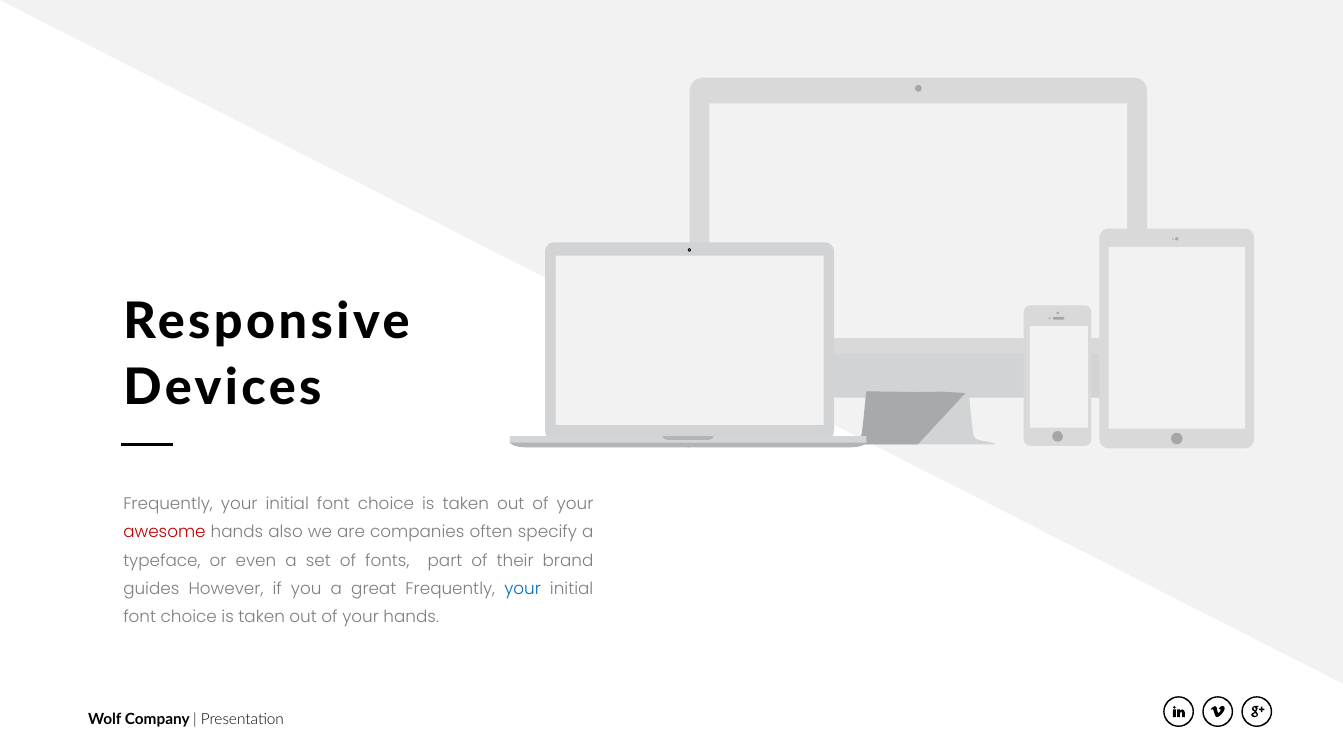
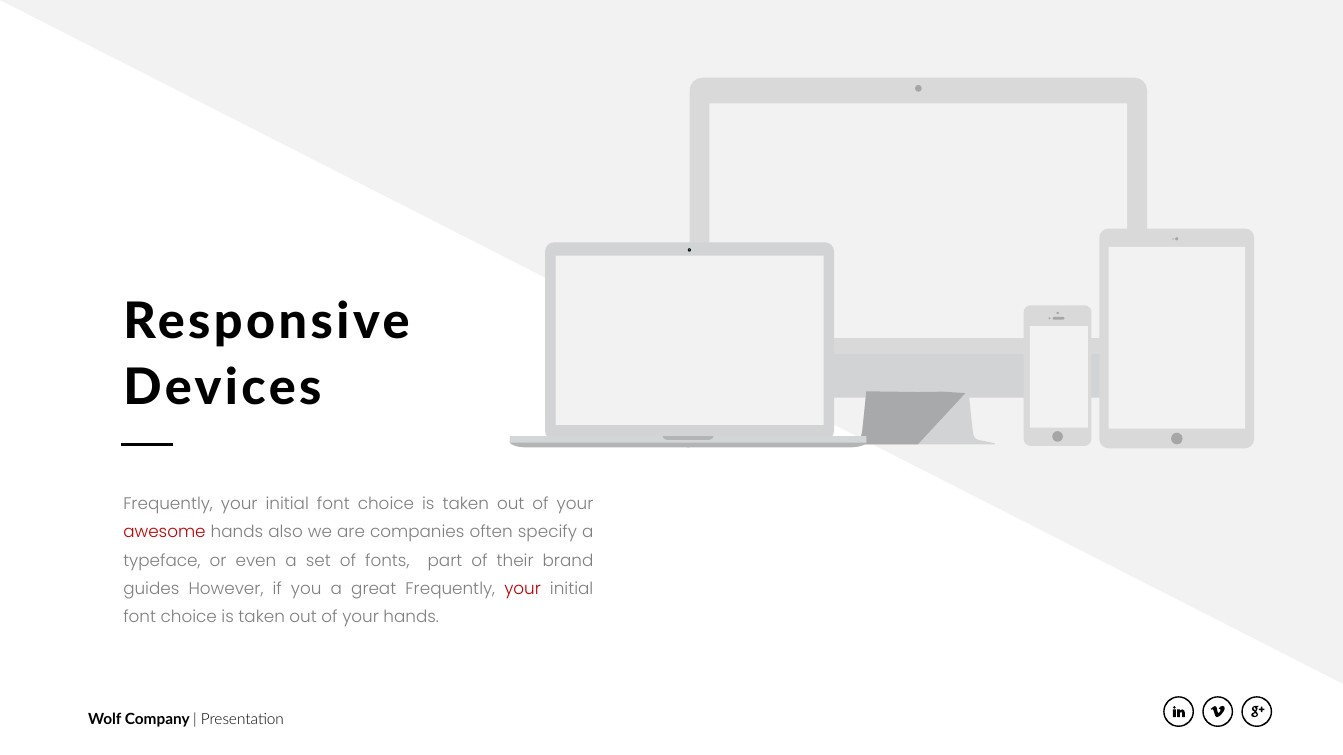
your colour: blue -> red (523, 589)
